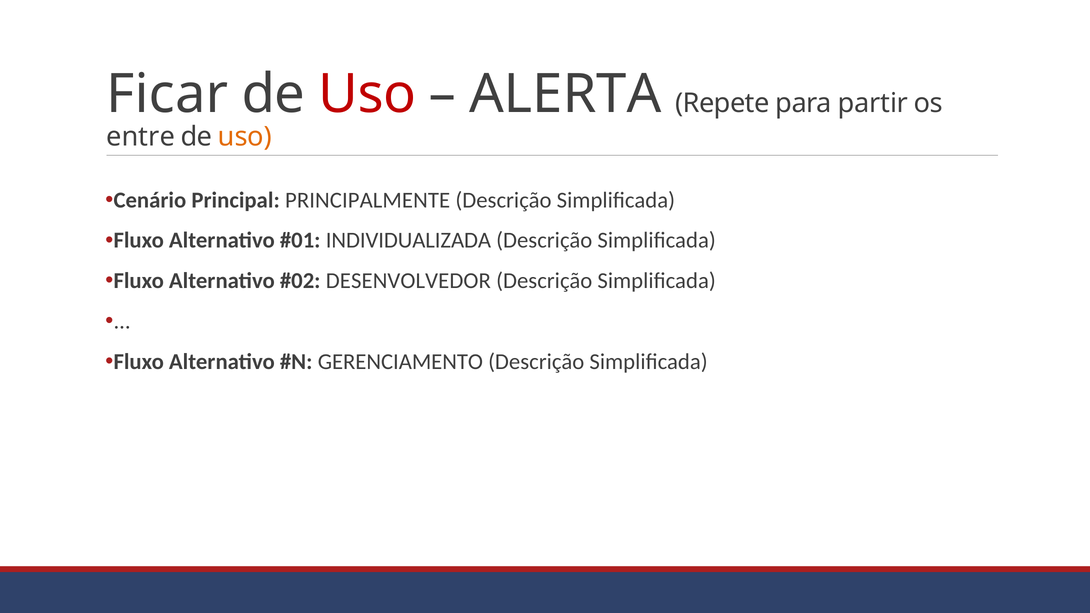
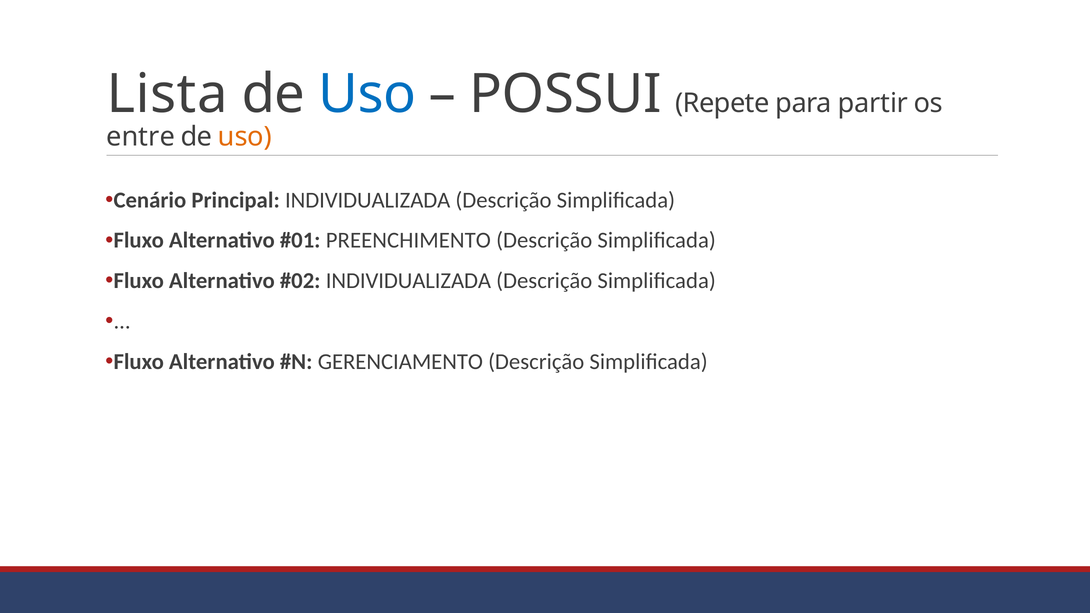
Ficar: Ficar -> Lista (167, 94)
Uso colour: red -> blue (367, 94)
ALERTA: ALERTA -> POSSUI (565, 94)
Principal PRINCIPALMENTE: PRINCIPALMENTE -> INDIVIDUALIZADA (368, 200)
INDIVIDUALIZADA: INDIVIDUALIZADA -> PREENCHIMENTO (408, 241)
DESENVOLVEDOR: DESENVOLVEDOR -> INDIVIDUALIZADA (408, 281)
